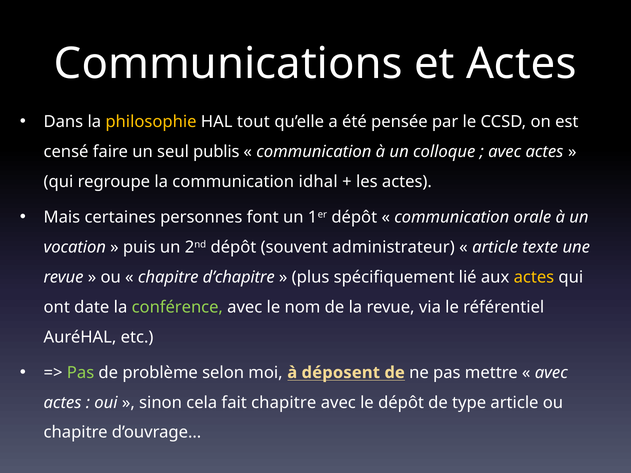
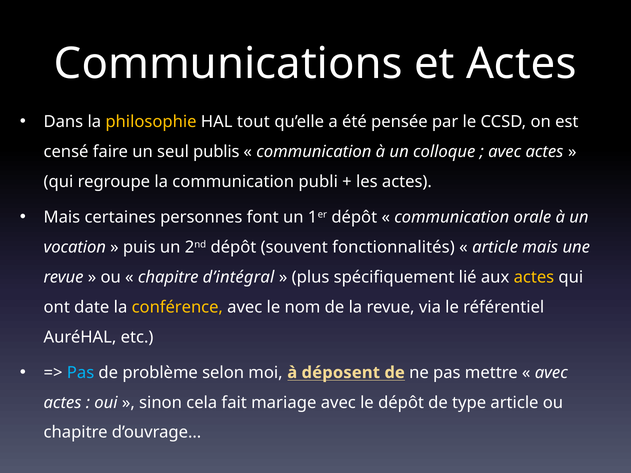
idhal: idhal -> publi (318, 182)
administrateur: administrateur -> fonctionnalités (393, 247)
article texte: texte -> mais (540, 247)
d’chapitre: d’chapitre -> d’intégral (239, 277)
conférence colour: light green -> yellow (177, 307)
Pas colour: light green -> light blue (81, 373)
fait chapitre: chapitre -> mariage (284, 403)
